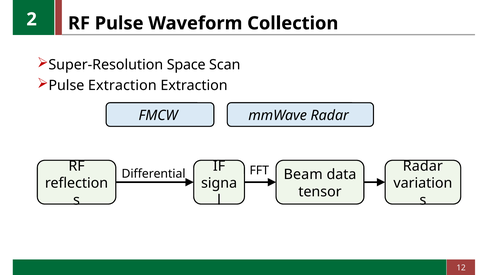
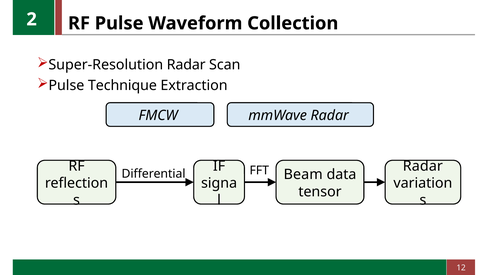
Super-Resolution Space: Space -> Radar (186, 65)
Pulse Extraction: Extraction -> Technique (122, 85)
